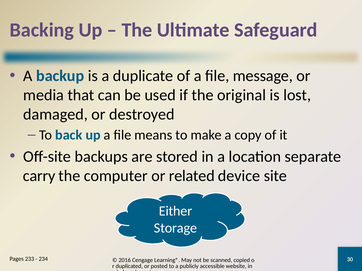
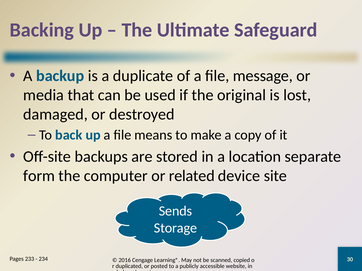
carry: carry -> form (39, 176)
Either: Either -> Sends (175, 211)
